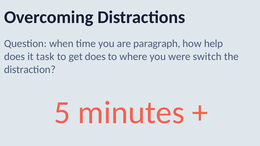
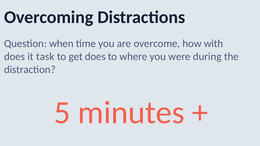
paragraph: paragraph -> overcome (157, 44)
help: help -> with (214, 44)
switch: switch -> during (207, 57)
